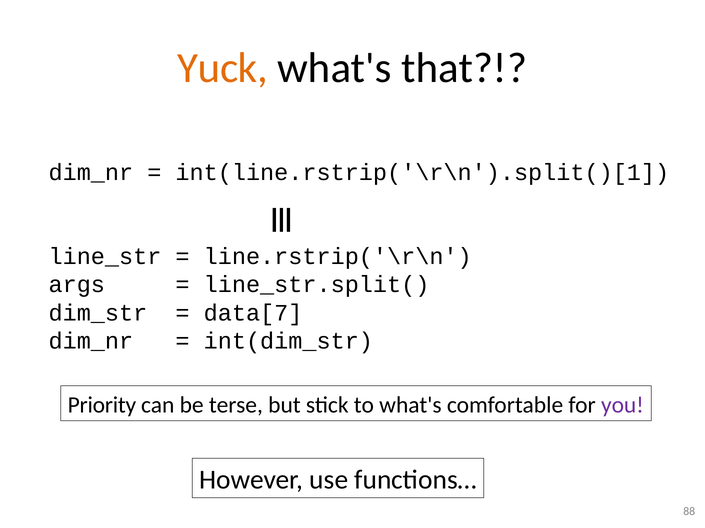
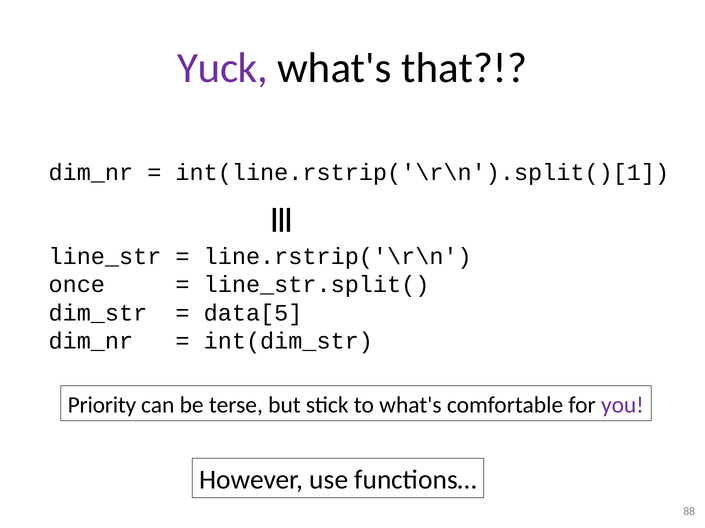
Yuck colour: orange -> purple (223, 68)
args: args -> once (77, 285)
data[7: data[7 -> data[5 (253, 313)
